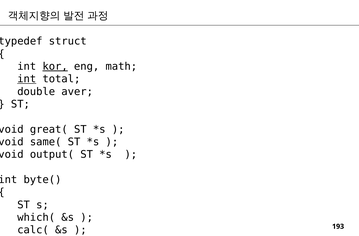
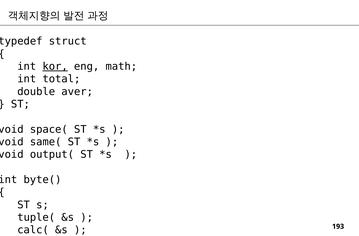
int underline: present -> none (27, 79)
great(: great( -> space( (49, 129)
which(: which( -> tuple( (36, 217)
